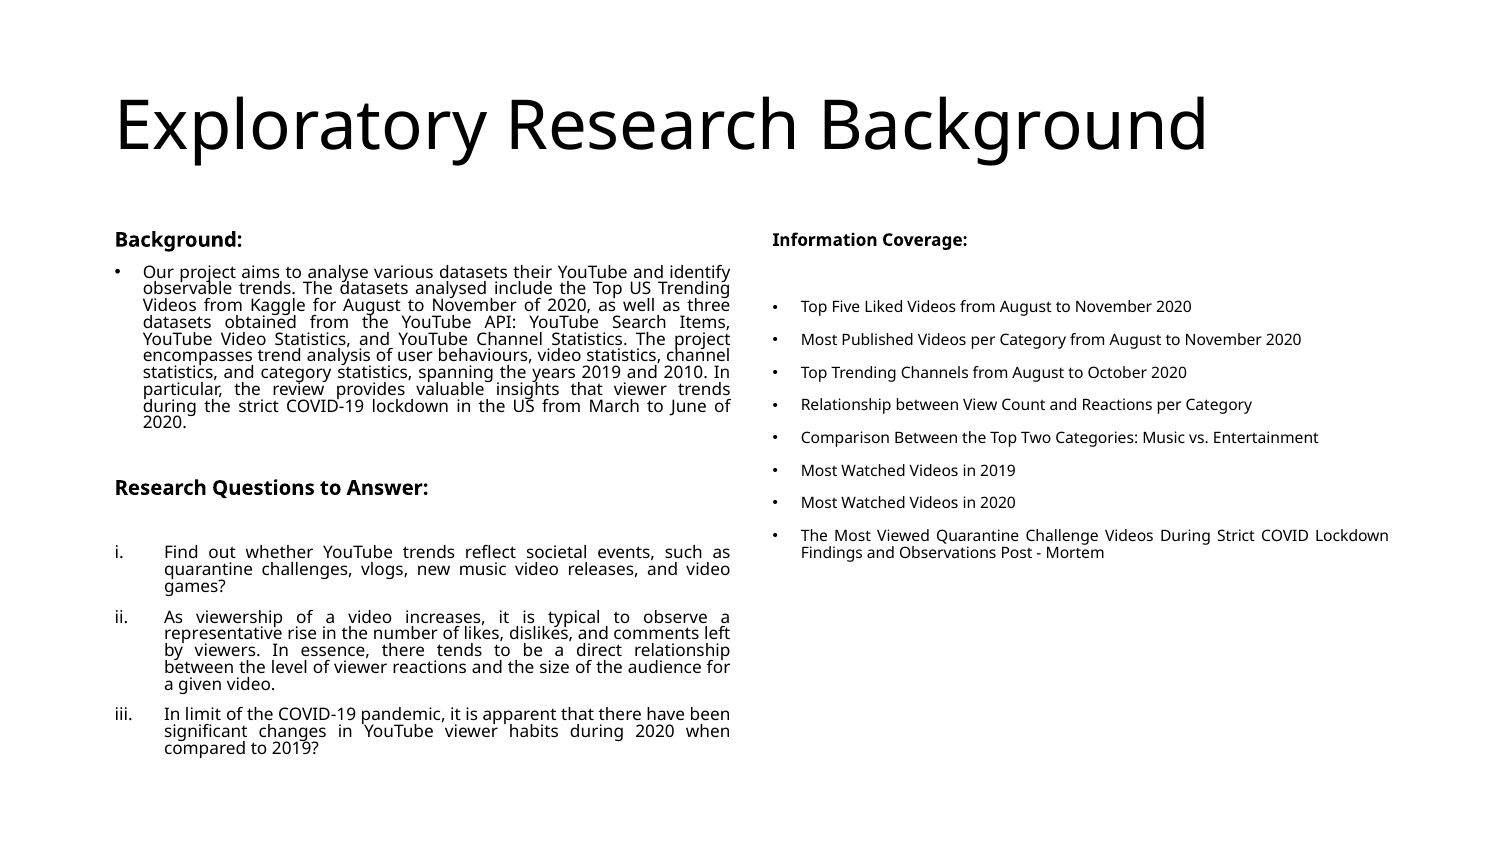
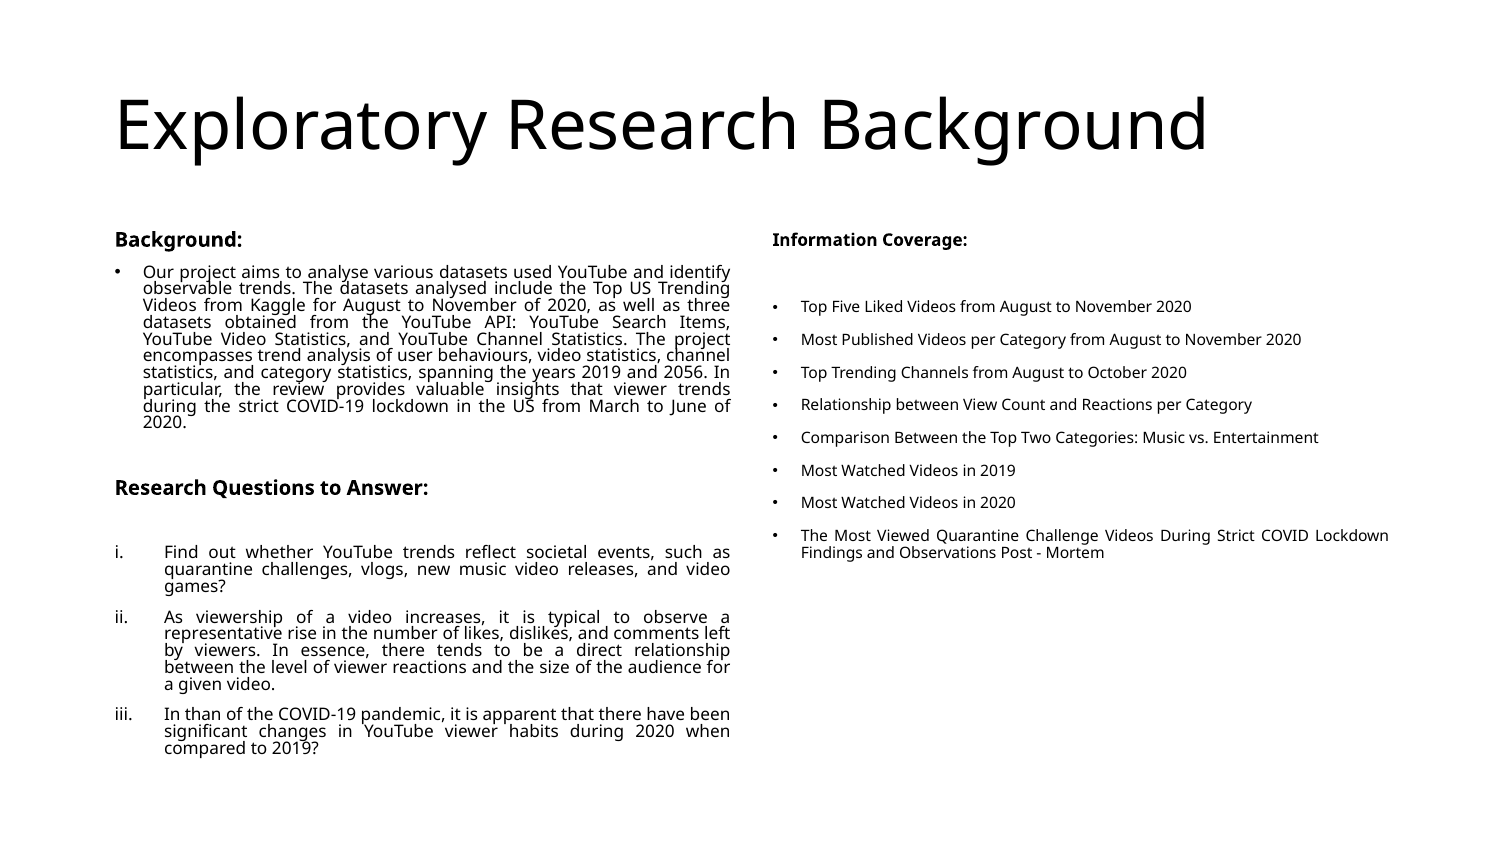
their: their -> used (533, 272)
2010: 2010 -> 2056 (686, 373)
limit: limit -> than (203, 715)
